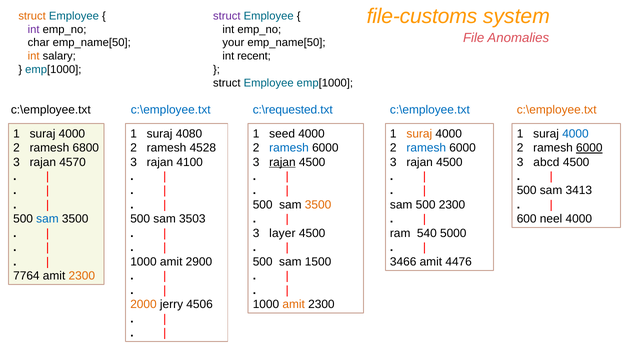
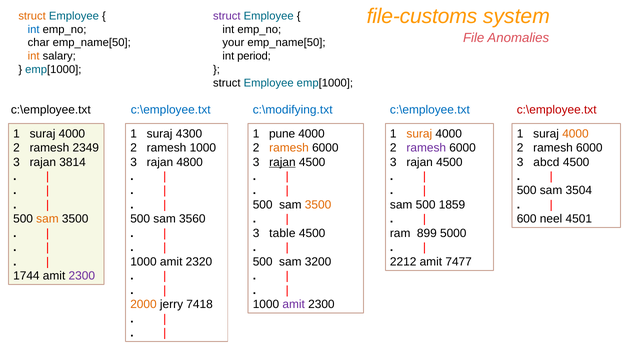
int colour: purple -> blue (34, 29)
recent: recent -> period (254, 56)
c:\requested.txt: c:\requested.txt -> c:\modifying.txt (293, 110)
c:\employee.txt colour: orange -> red (557, 110)
4080: 4080 -> 4300 (189, 134)
seed: seed -> pune (282, 134)
4000 colour: blue -> orange (575, 134)
6800: 6800 -> 2349 (86, 148)
ramesh 4528: 4528 -> 1000 (203, 148)
ramesh colour: blue -> orange (289, 148)
ramesh colour: blue -> purple (426, 148)
6000 underline: present -> none (589, 148)
4570: 4570 -> 3814 (73, 162)
4100: 4100 -> 4800 (190, 162)
3413: 3413 -> 3504 (579, 191)
500 2300: 2300 -> 1859 (452, 205)
sam colour: blue -> orange (47, 219)
3503: 3503 -> 3560 (192, 219)
neel 4000: 4000 -> 4501 (579, 219)
layer: layer -> table (282, 234)
540: 540 -> 899 (427, 234)
2900: 2900 -> 2320 (199, 262)
1500: 1500 -> 3200 (318, 262)
3466: 3466 -> 2212 (403, 262)
4476: 4476 -> 7477 (459, 262)
7764: 7764 -> 1744 (26, 276)
2300 colour: orange -> purple (82, 276)
4506: 4506 -> 7418 (200, 305)
amit colour: orange -> purple (294, 305)
